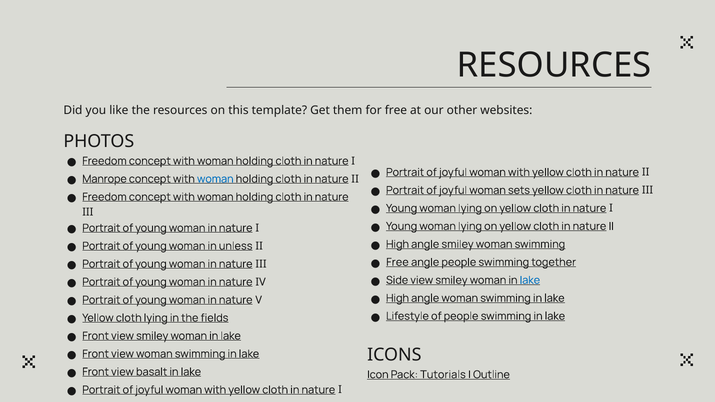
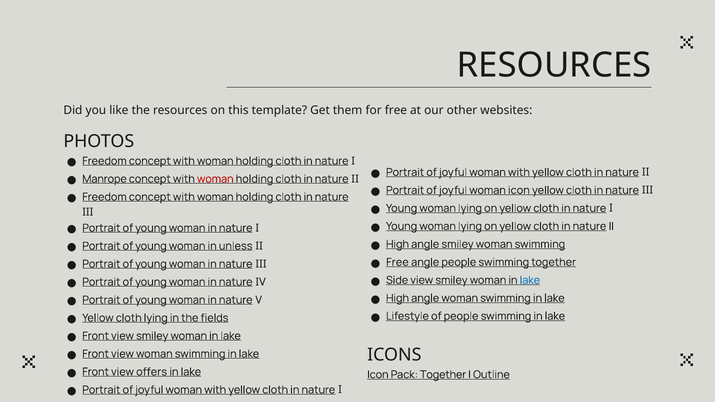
woman colour: blue -> red (215, 179)
woman sets: sets -> icon (519, 190)
basalt: basalt -> offers (152, 372)
Pack Tutorials: Tutorials -> Together (443, 375)
